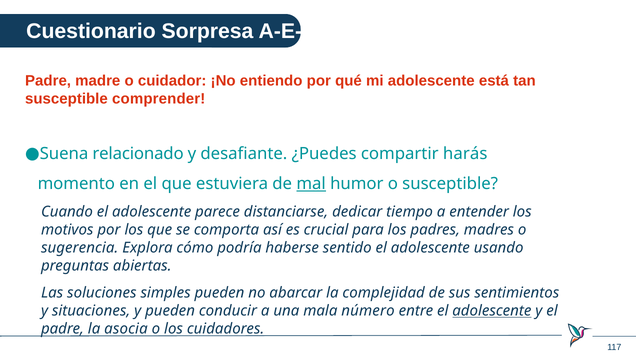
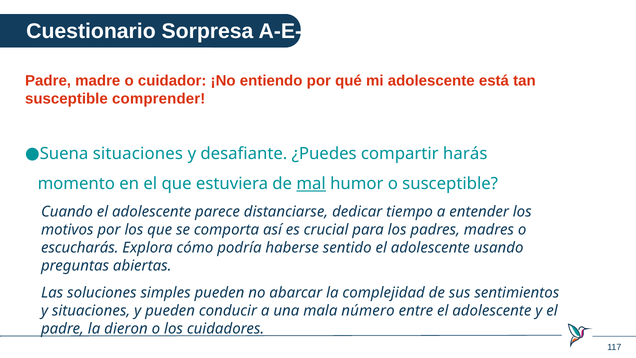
Suena relacionado: relacionado -> situaciones (138, 154)
sugerencia: sugerencia -> escucharás (80, 248)
adolescente underline: present -> none (492, 311)
asocia: asocia -> dieron (126, 329)
